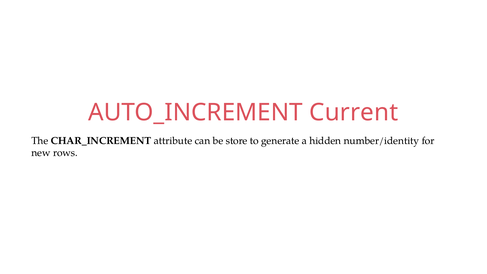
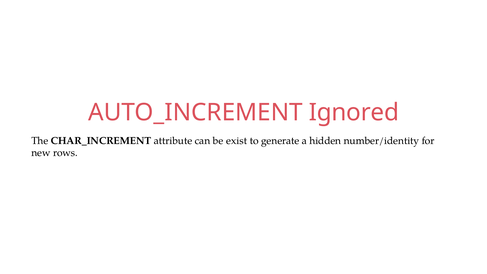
Current: Current -> Ignored (354, 112)
store: store -> exist (237, 141)
